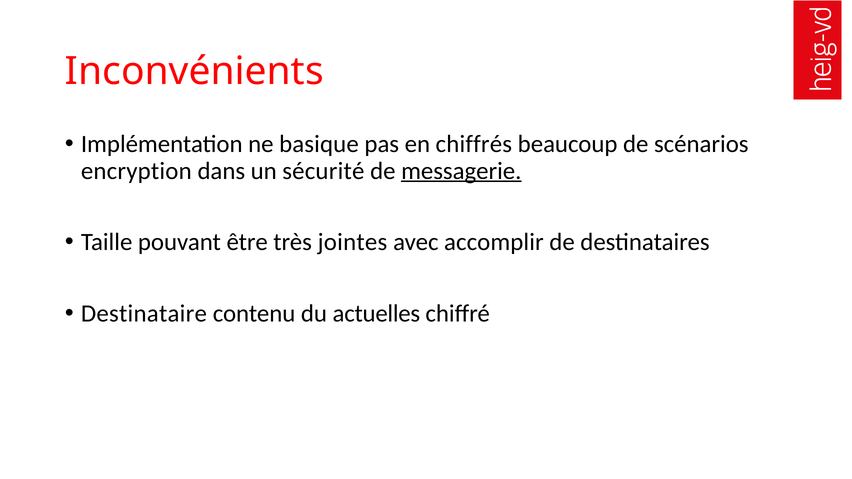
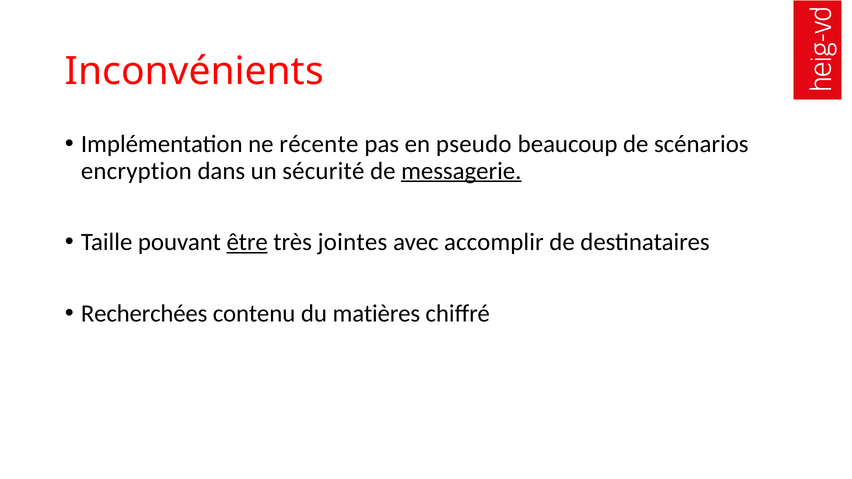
basique: basique -> récente (319, 144)
chiffrés: chiffrés -> pseudo (474, 144)
être underline: none -> present (247, 242)
Destinataire: Destinataire -> Recherchées (144, 314)
actuelles: actuelles -> matières (376, 314)
